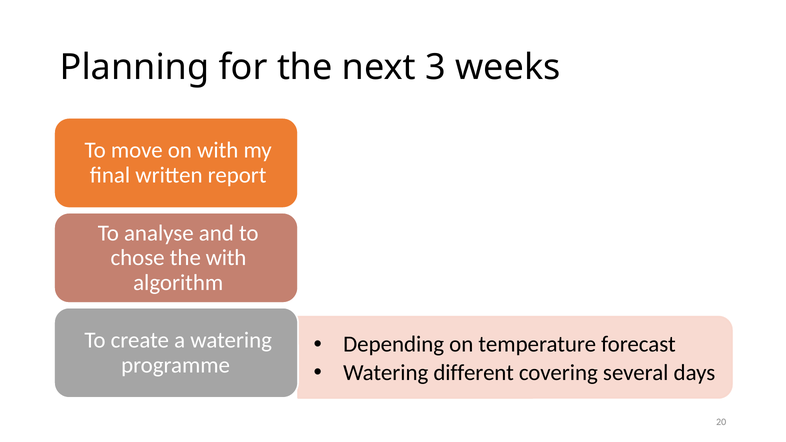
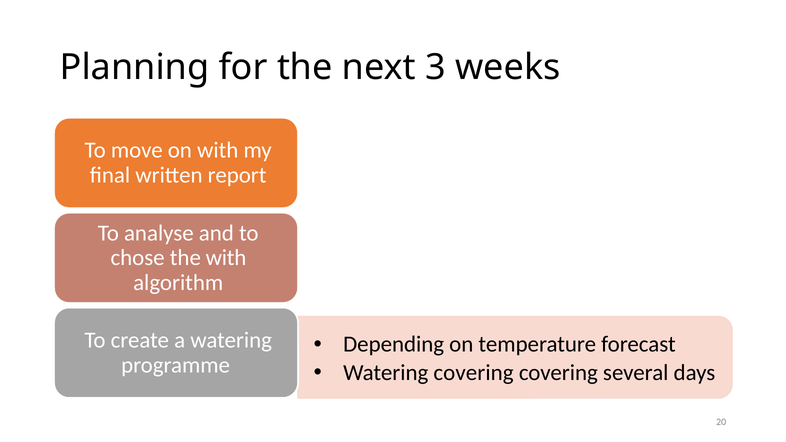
Watering different: different -> covering (474, 373)
